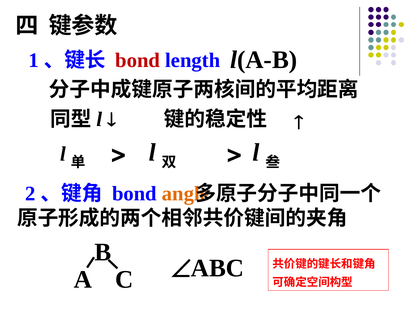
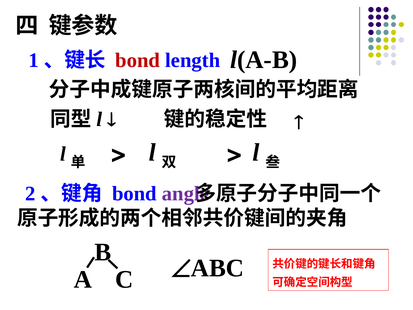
angle colour: orange -> purple (185, 194)
